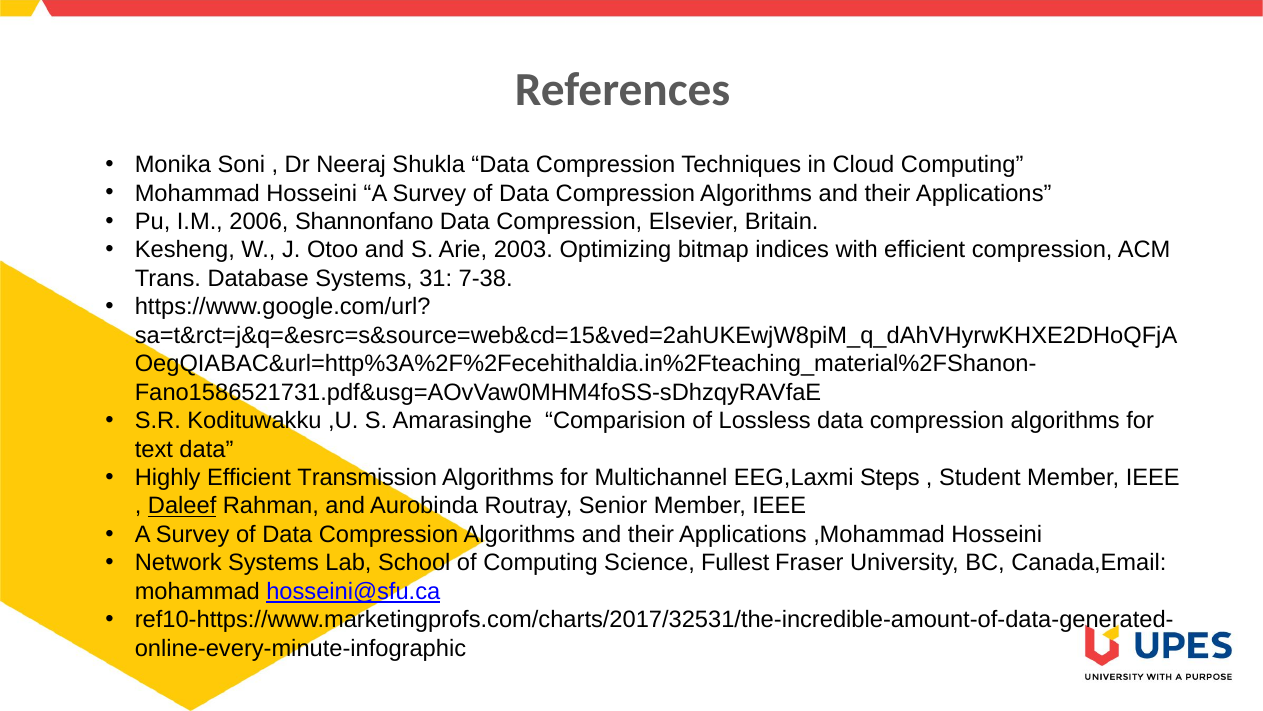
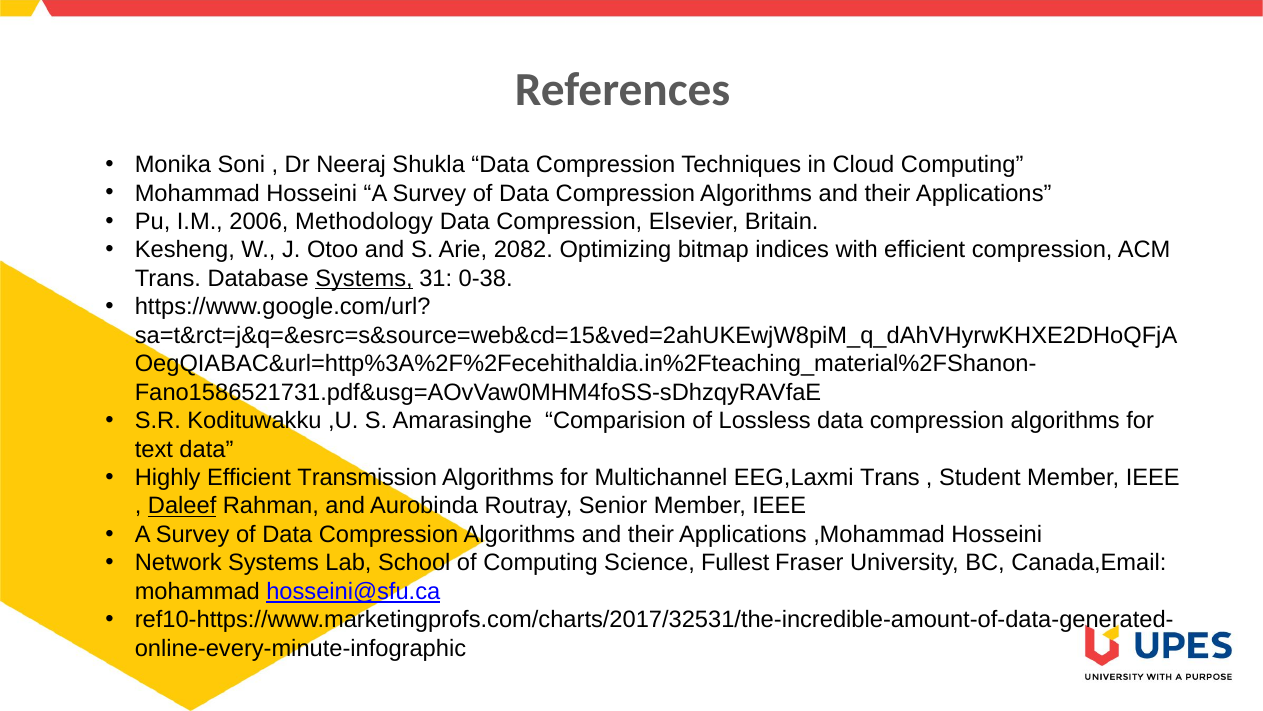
Shannonfano: Shannonfano -> Methodology (364, 221)
2003: 2003 -> 2082 (523, 250)
Systems underline: none -> present (364, 278)
7-38: 7-38 -> 0-38 (486, 278)
EEG,Laxmi Steps: Steps -> Trans (890, 477)
